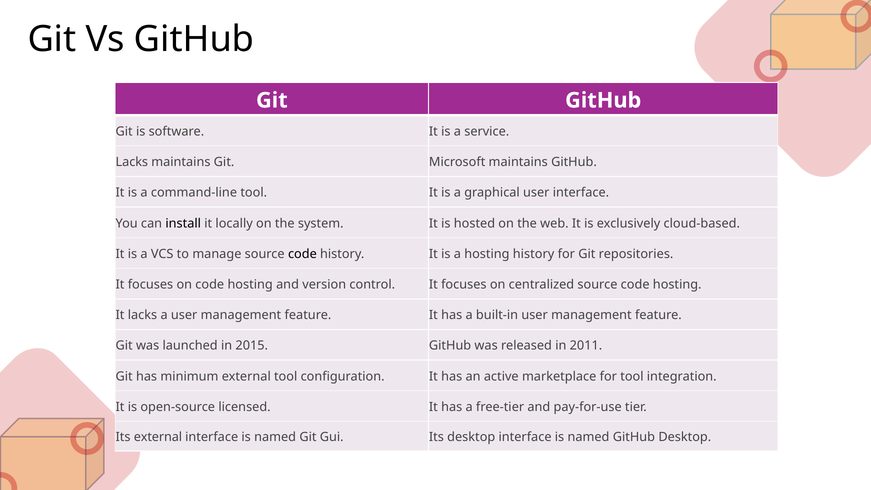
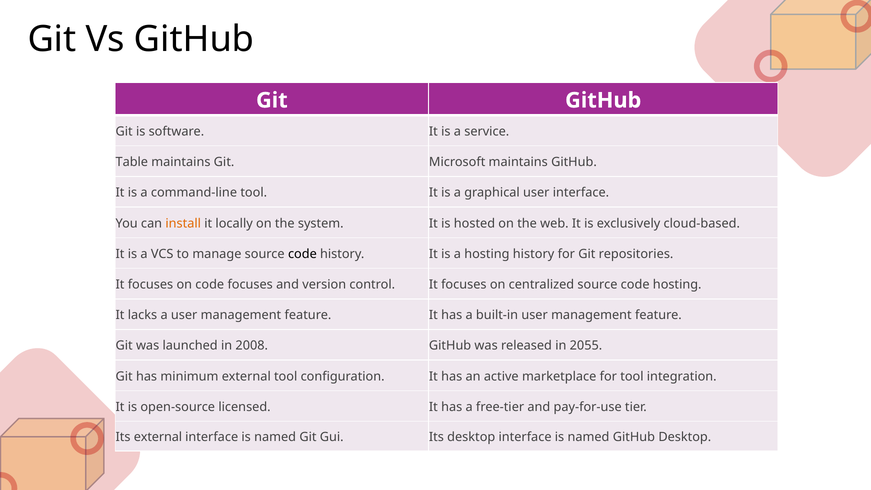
Lacks: Lacks -> Table (132, 162)
install colour: black -> orange (183, 223)
on code hosting: hosting -> focuses (250, 285)
2015: 2015 -> 2008 (252, 346)
2011: 2011 -> 2055 (586, 346)
